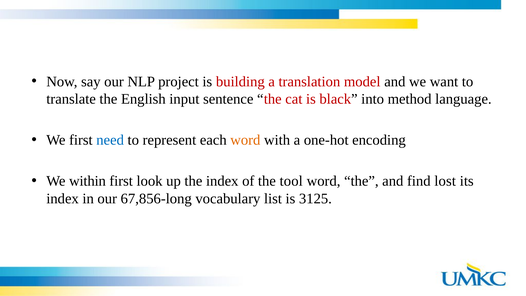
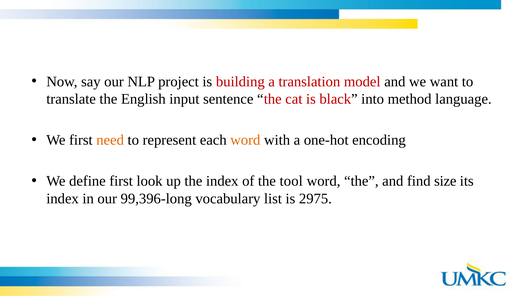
need colour: blue -> orange (110, 140)
within: within -> define (87, 181)
lost: lost -> size (445, 181)
67,856-long: 67,856-long -> 99,396-long (156, 199)
3125: 3125 -> 2975 (315, 199)
